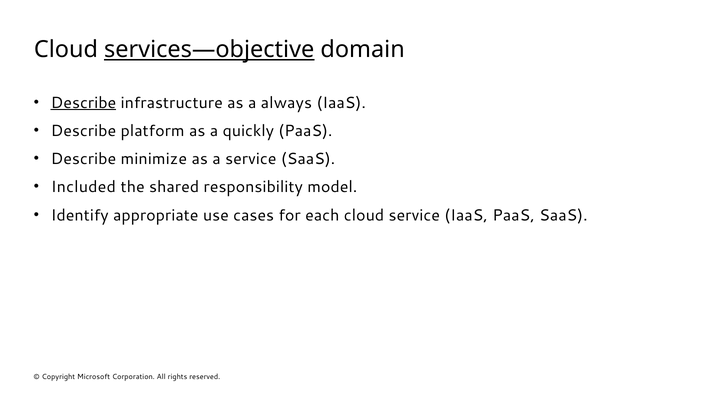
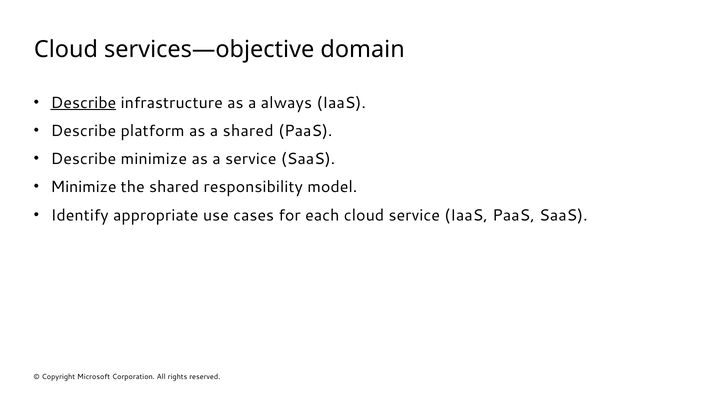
services―objective underline: present -> none (209, 50)
a quickly: quickly -> shared (248, 131)
Included: Included -> Minimize (84, 187)
